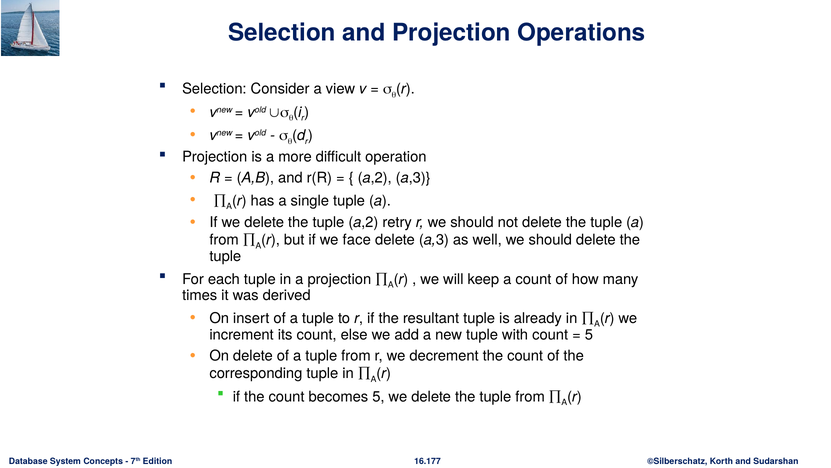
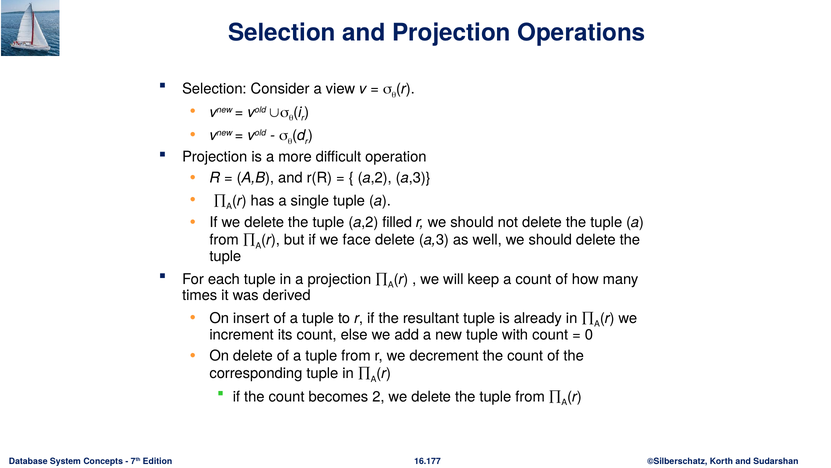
retry: retry -> filled (397, 222)
5: 5 -> 0 (589, 334)
becomes 5: 5 -> 2 (378, 396)
